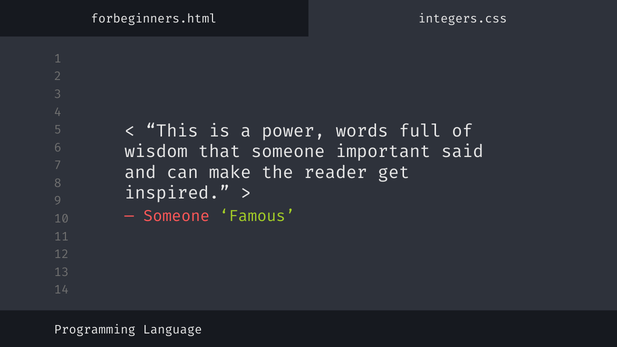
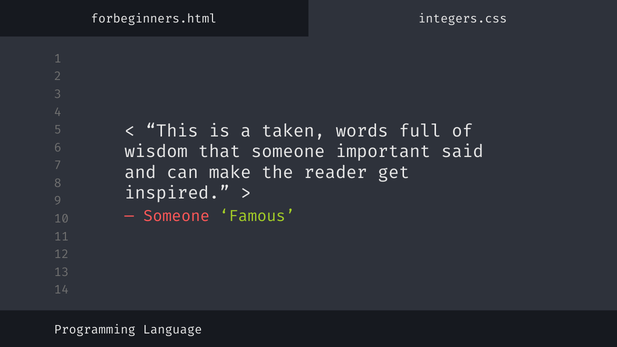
power: power -> taken (293, 131)
